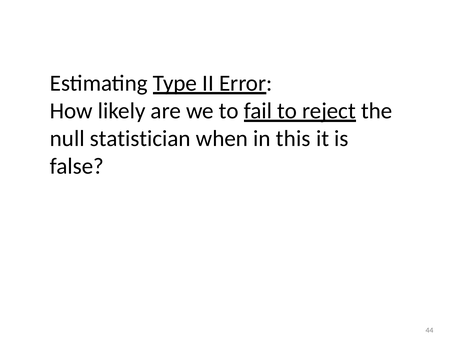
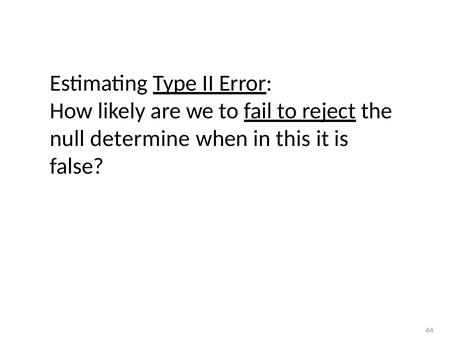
statistician: statistician -> determine (140, 138)
